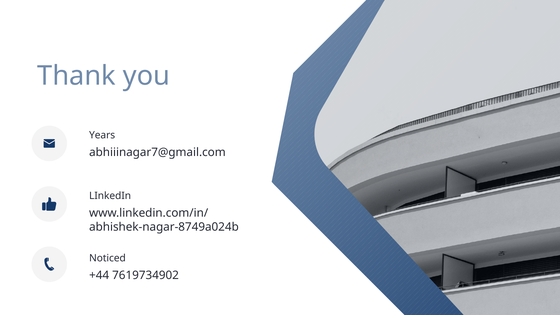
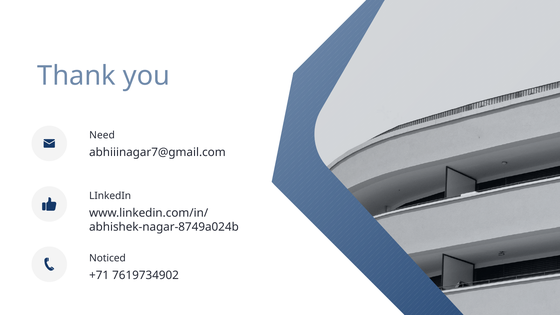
Years: Years -> Need (102, 135)
+44: +44 -> +71 (99, 275)
